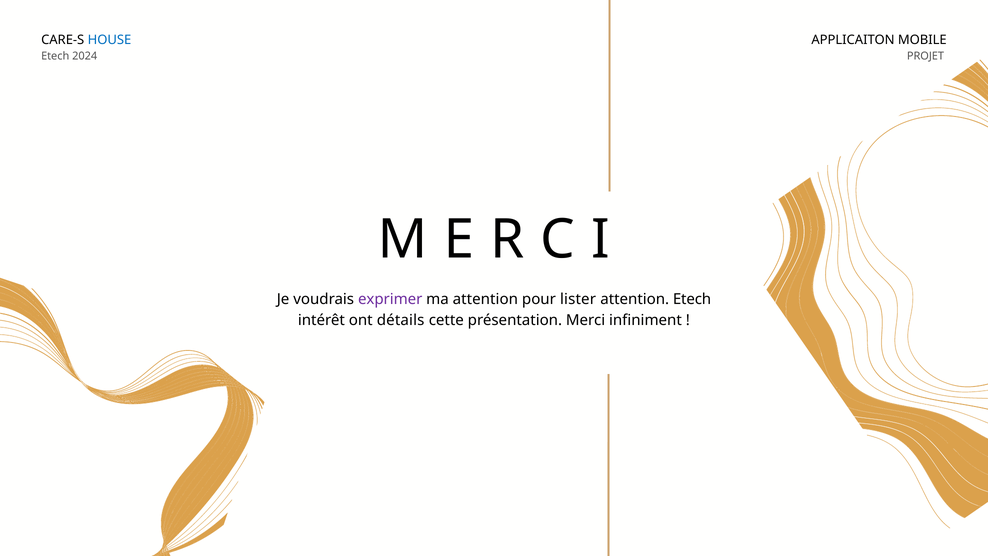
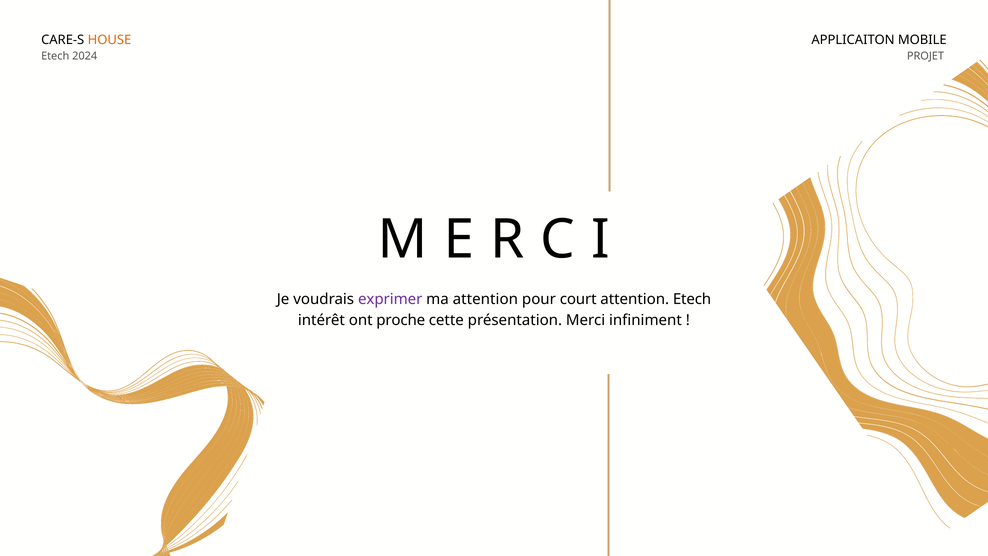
HOUSE colour: blue -> orange (109, 40)
lister: lister -> court (578, 299)
détails: détails -> proche (401, 320)
